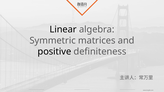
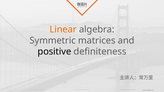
Linear colour: black -> orange (63, 30)
